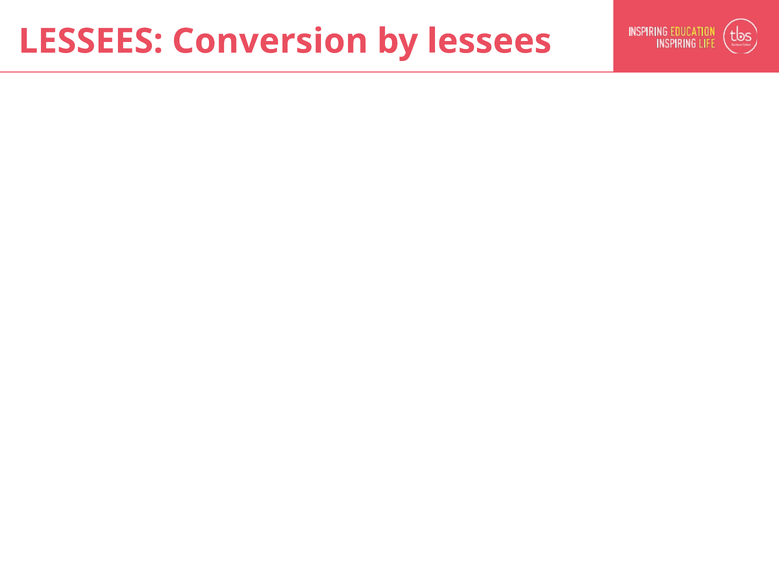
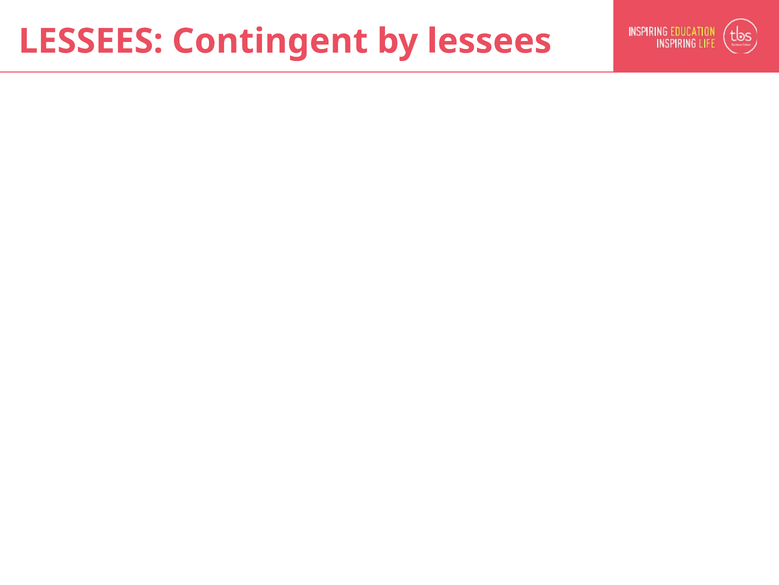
Conversion: Conversion -> Contingent (270, 41)
